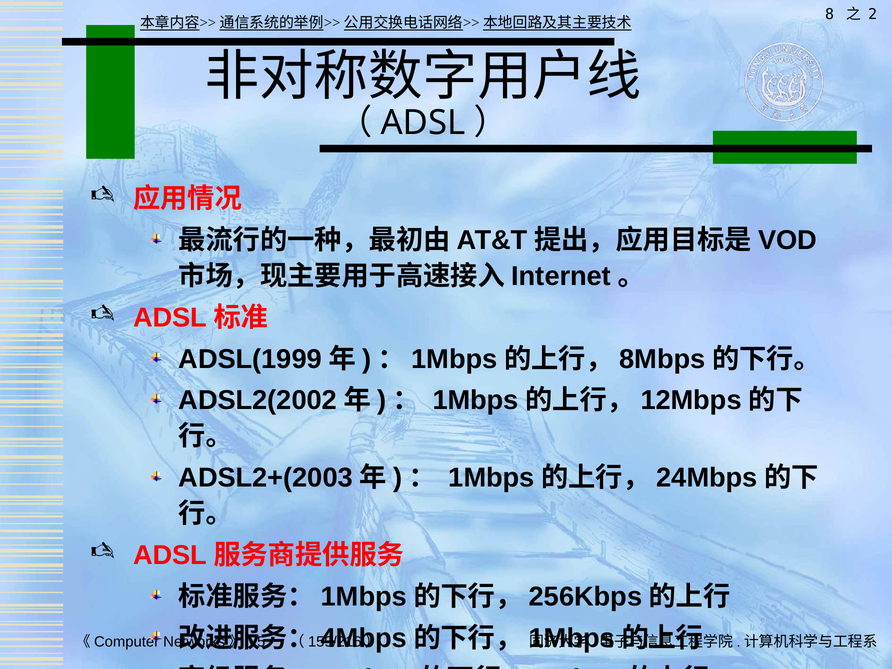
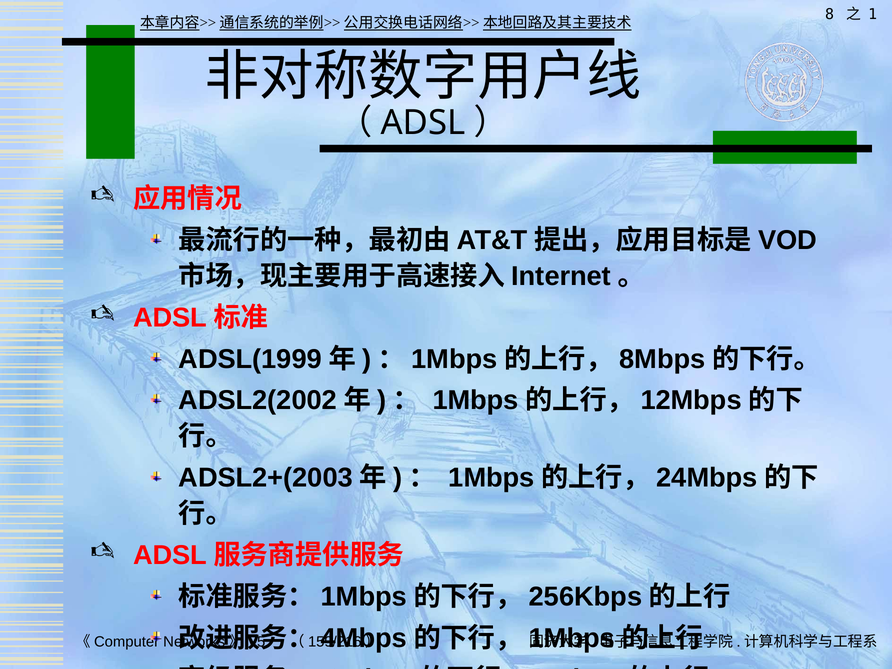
2: 2 -> 1 (873, 14)
